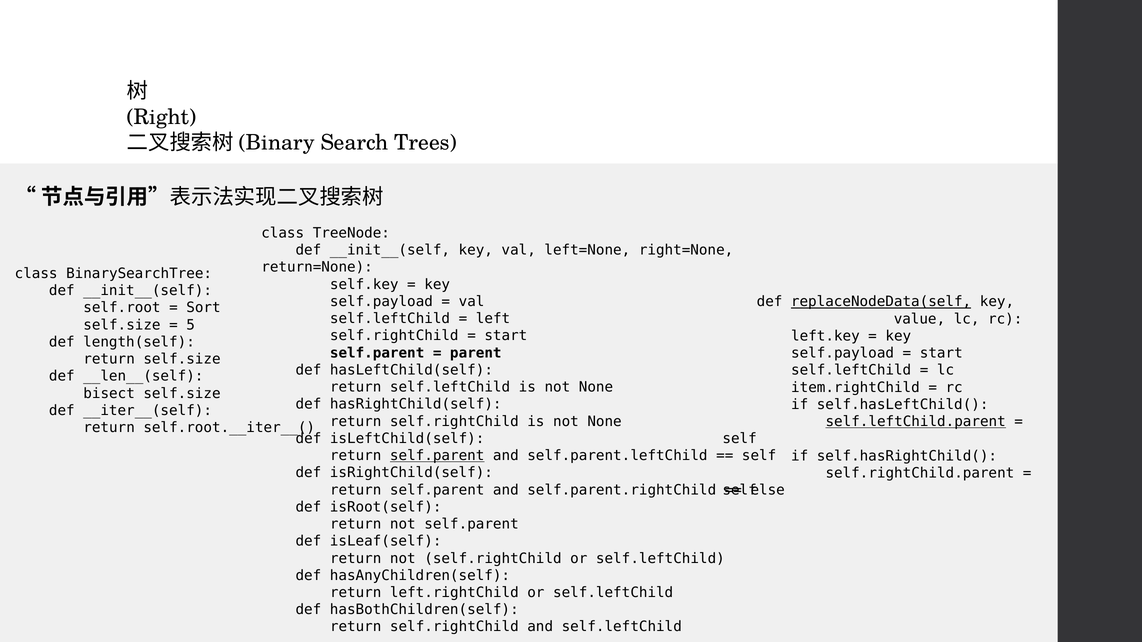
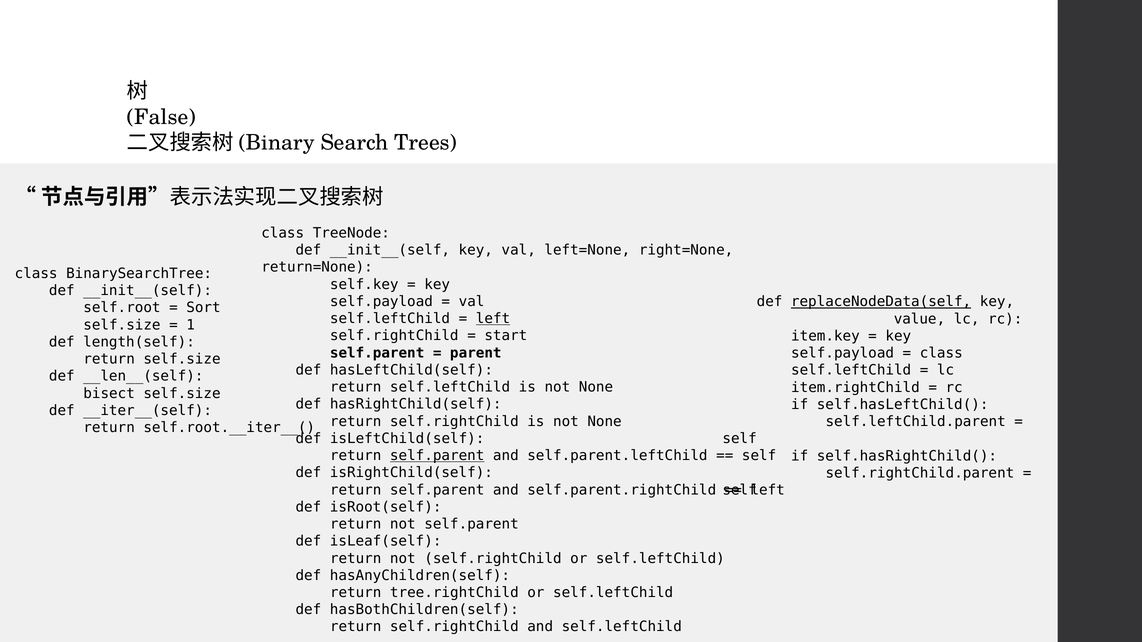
Right: Right -> False (161, 117)
left underline: none -> present (493, 319)
5: 5 -> 1 (191, 325)
left.key: left.key -> item.key (825, 336)
start: start -> class (941, 353)
self.leftChild.parent underline: present -> none (916, 422)
else: else -> left (768, 490)
left.rightChild: left.rightChild -> tree.rightChild (454, 593)
